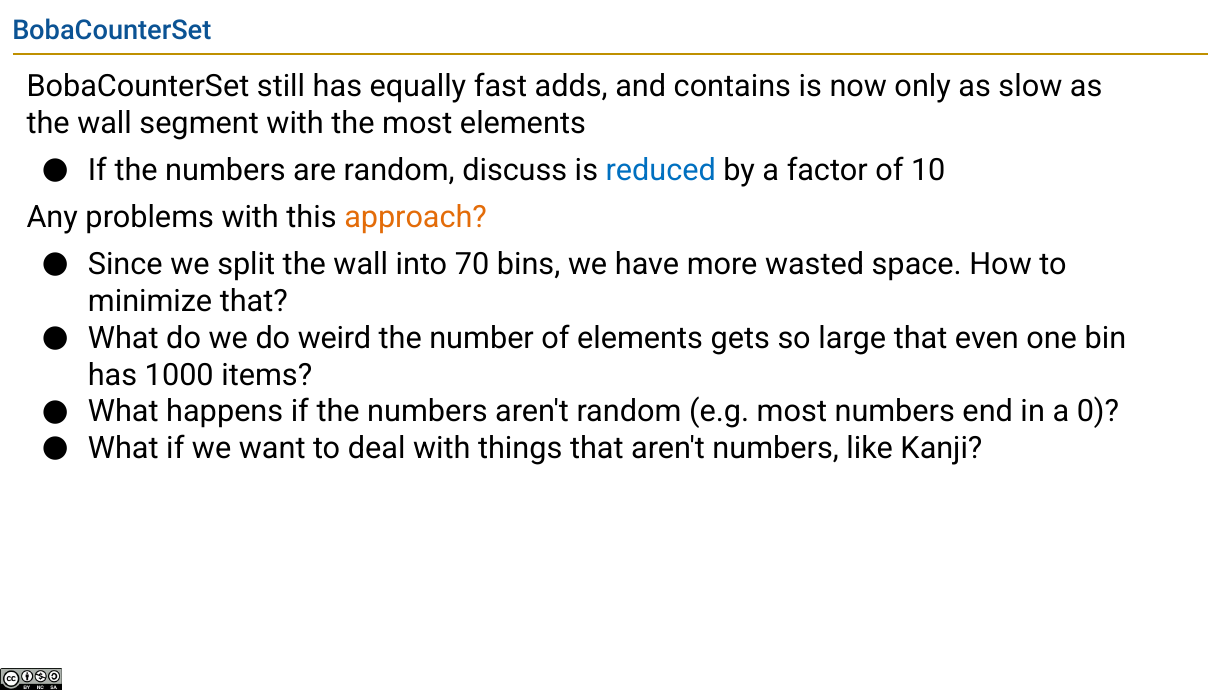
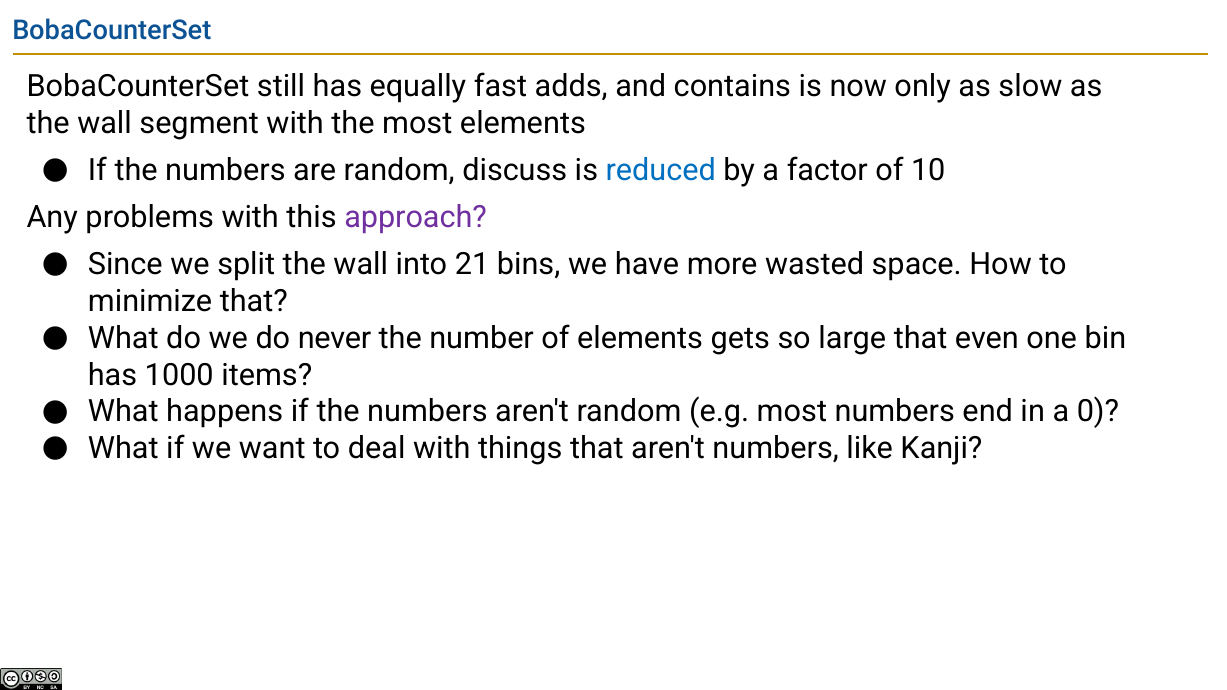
approach colour: orange -> purple (416, 218)
70: 70 -> 21 (472, 265)
weird: weird -> never (335, 338)
